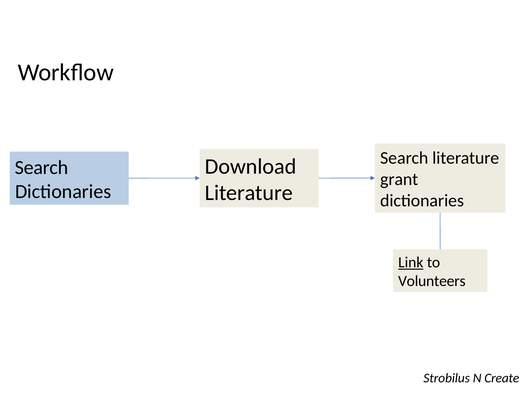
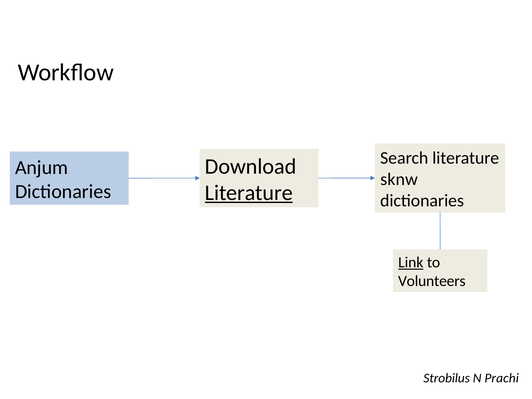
Search: Search -> Anjum (42, 168)
grant: grant -> sknw (399, 179)
Literature underline: none -> present (249, 193)
Create: Create -> Prachi (502, 378)
